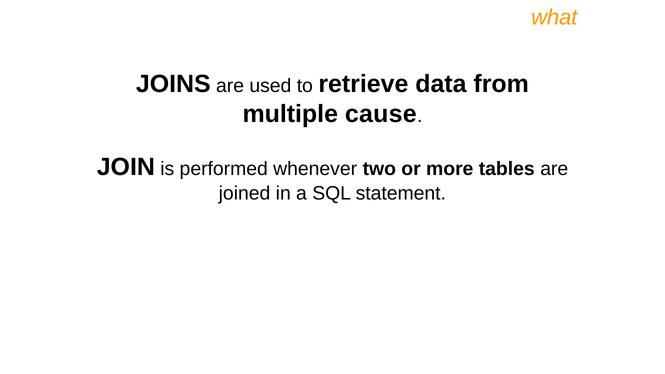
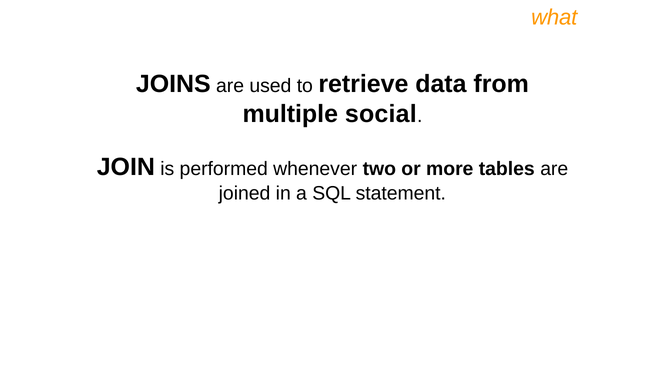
cause: cause -> social (381, 114)
